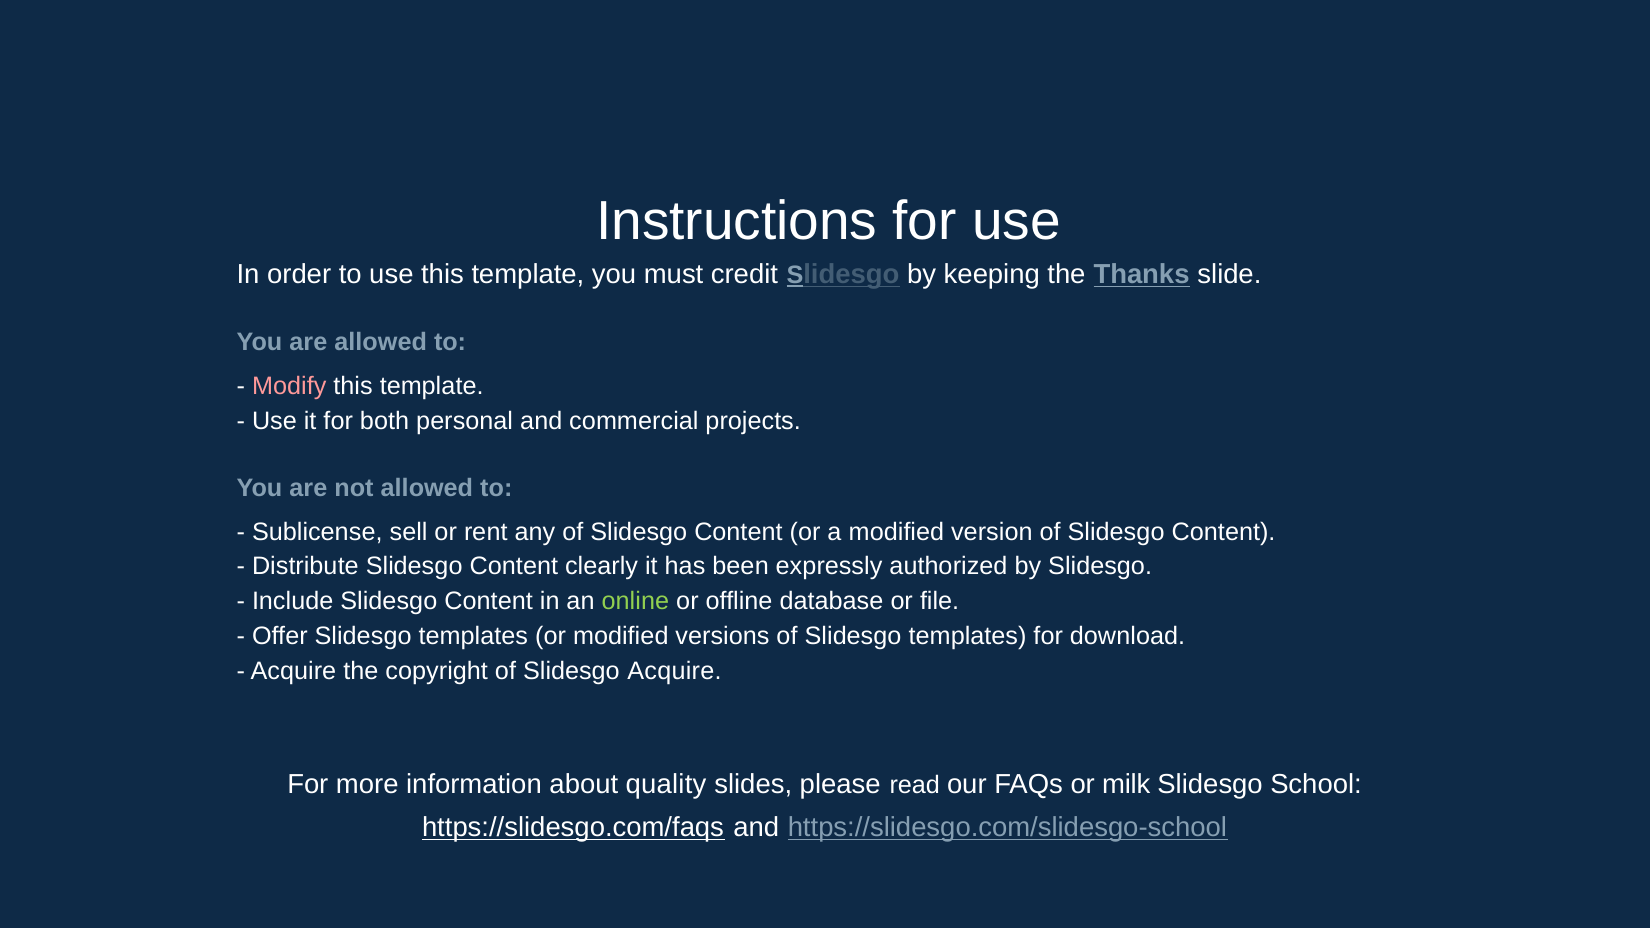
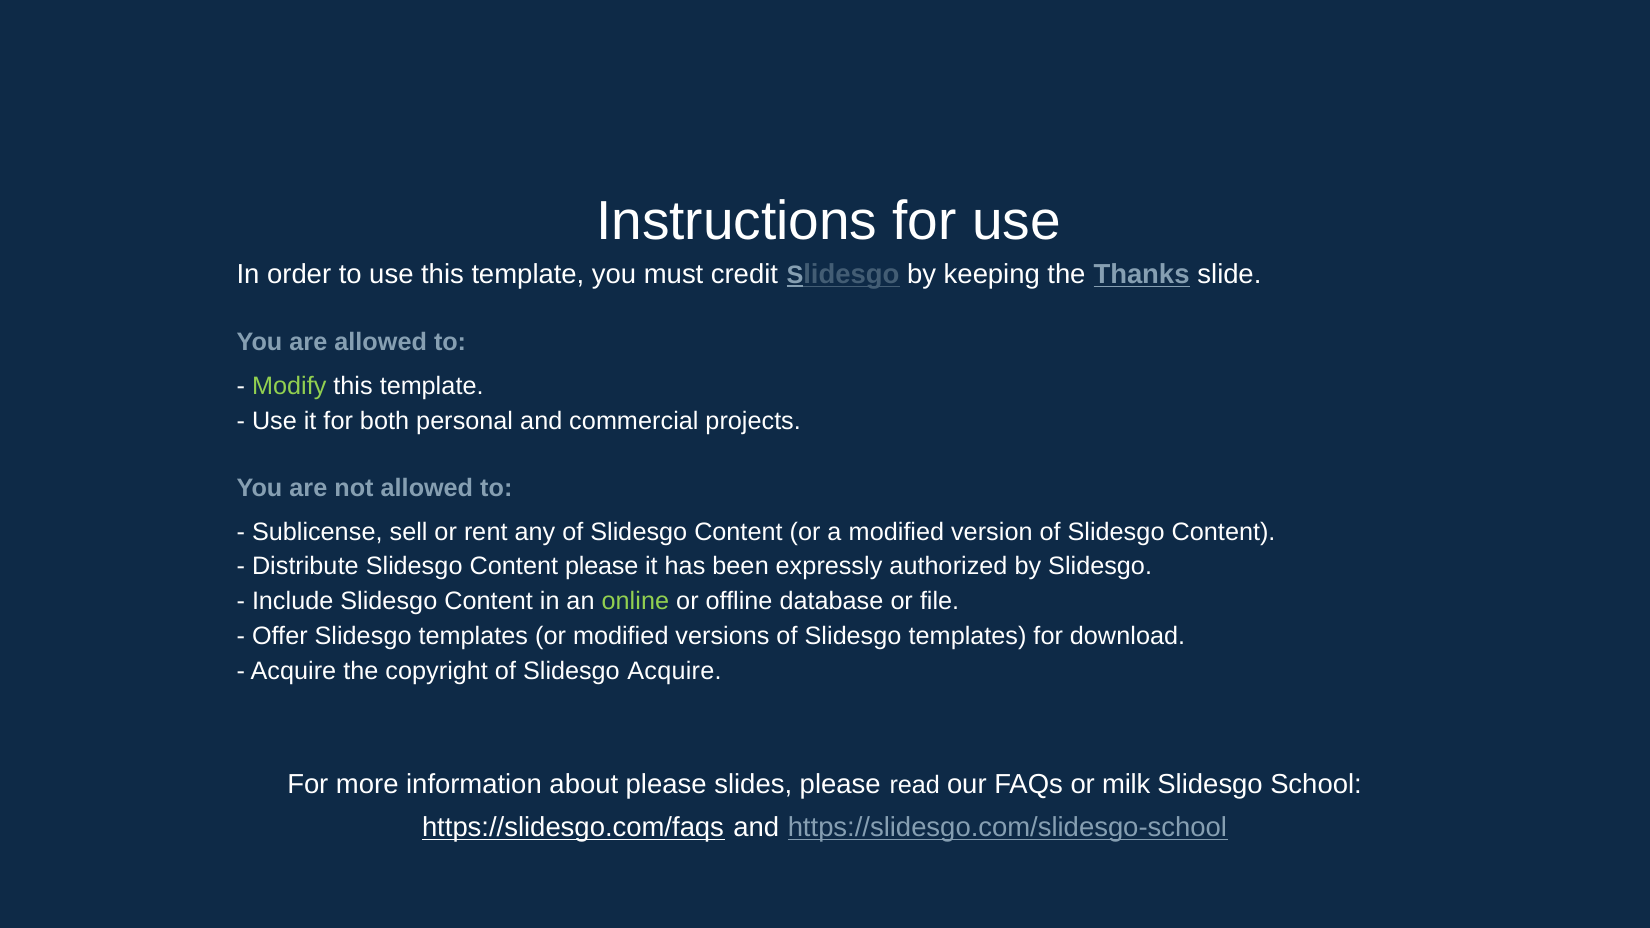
Modify colour: pink -> light green (289, 386)
Content clearly: clearly -> please (602, 567)
about quality: quality -> please (666, 784)
